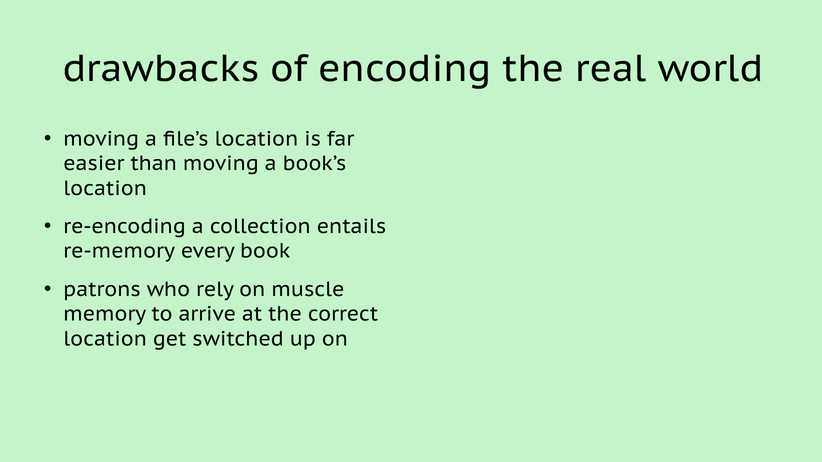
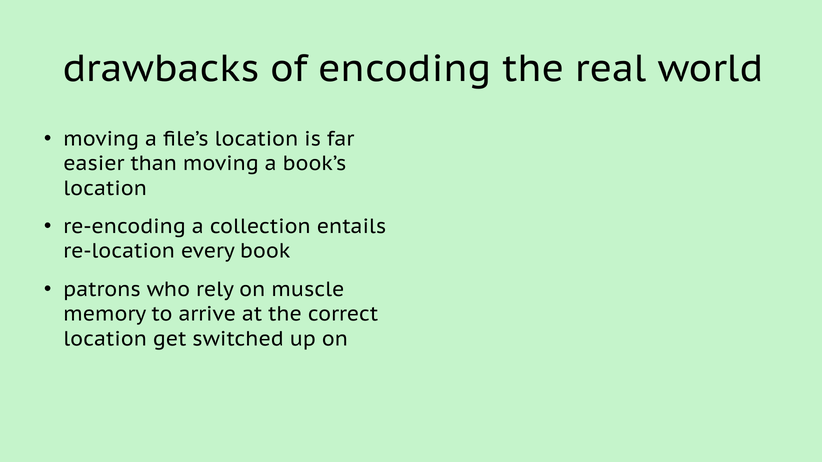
re-memory: re-memory -> re-location (119, 251)
